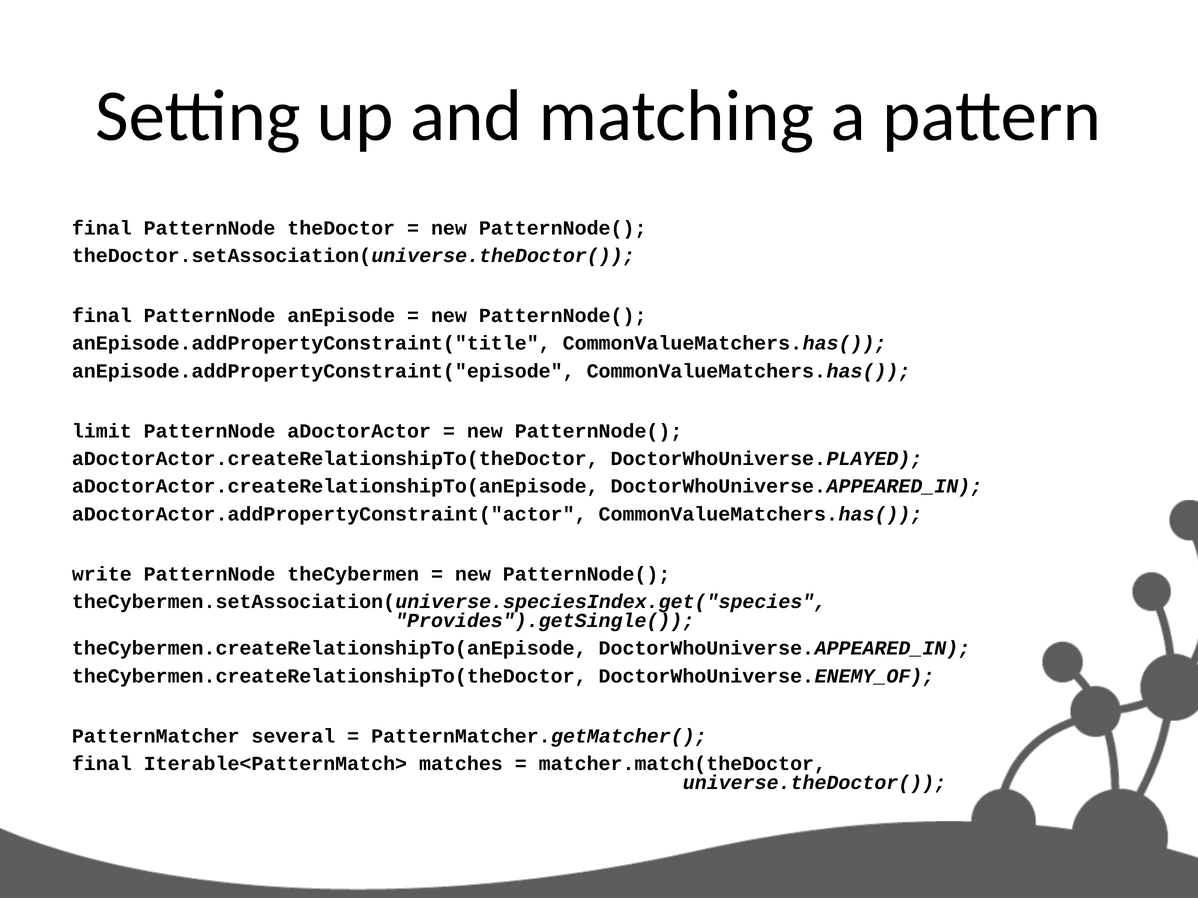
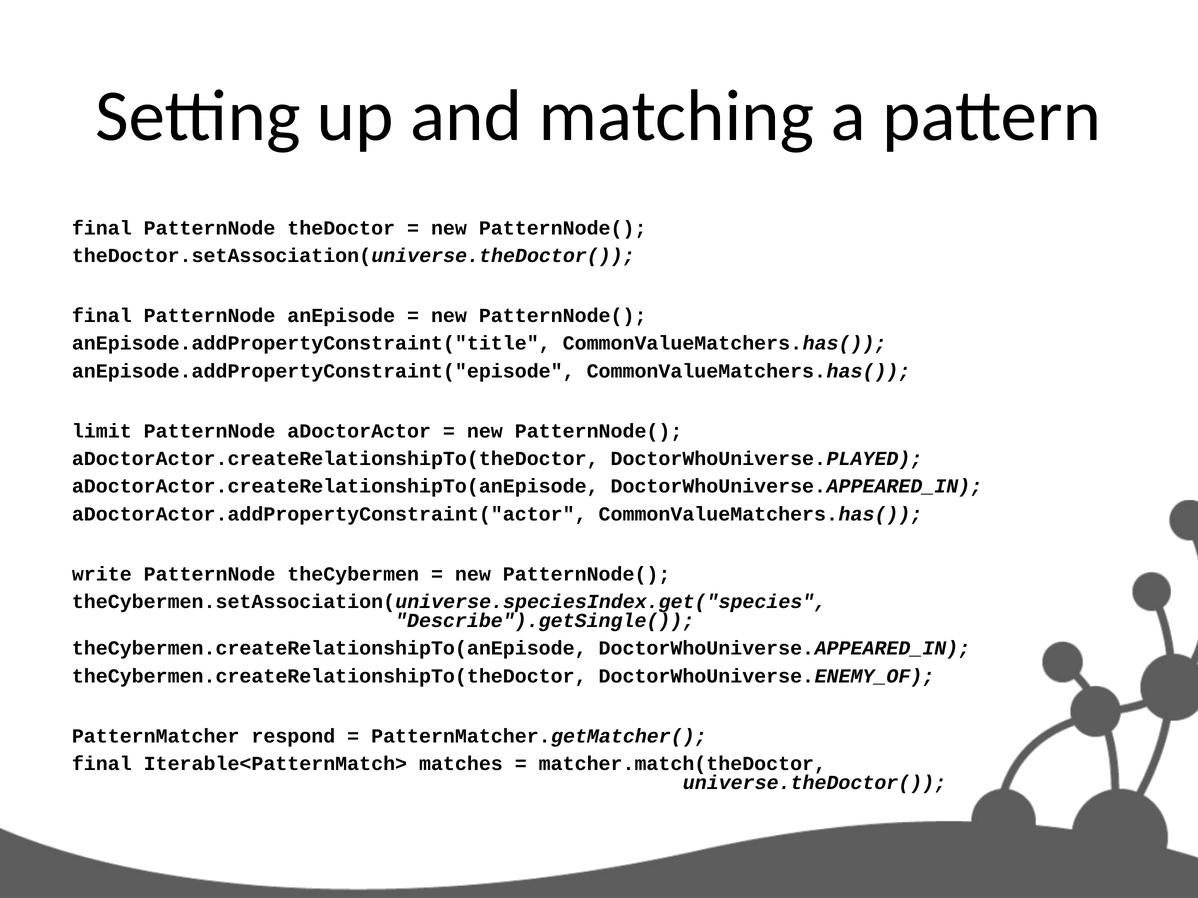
Provides").getSingle(: Provides").getSingle( -> Describe").getSingle( (545, 621)
several: several -> respond (293, 736)
